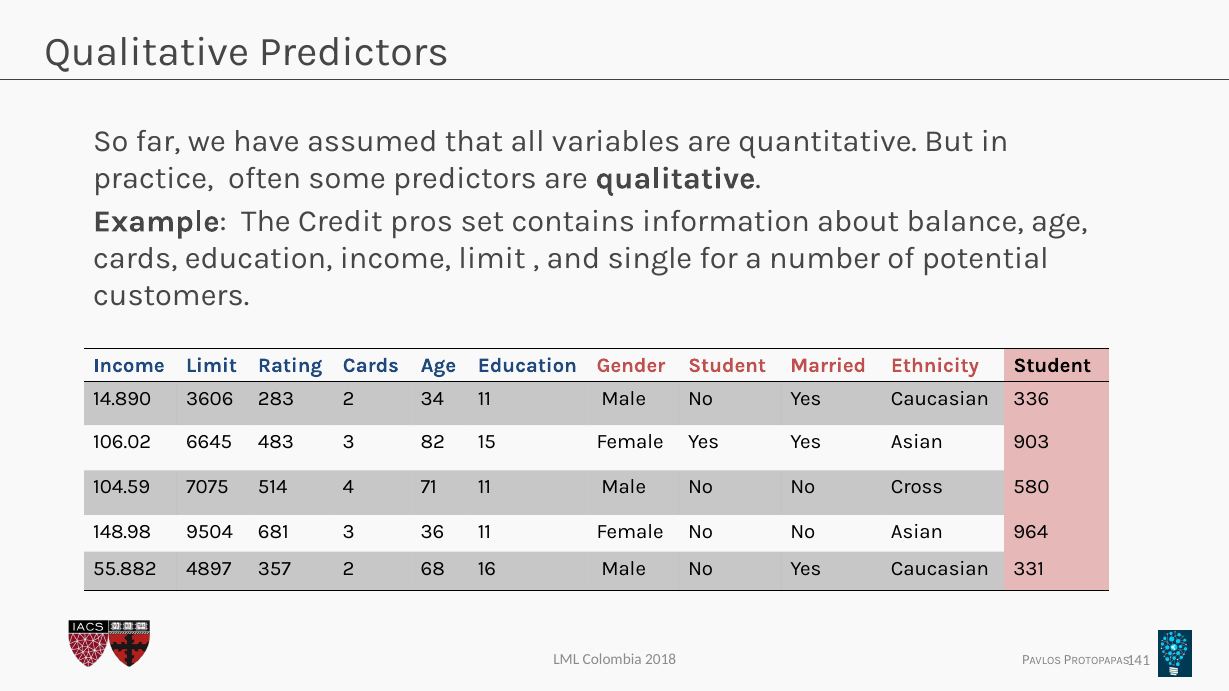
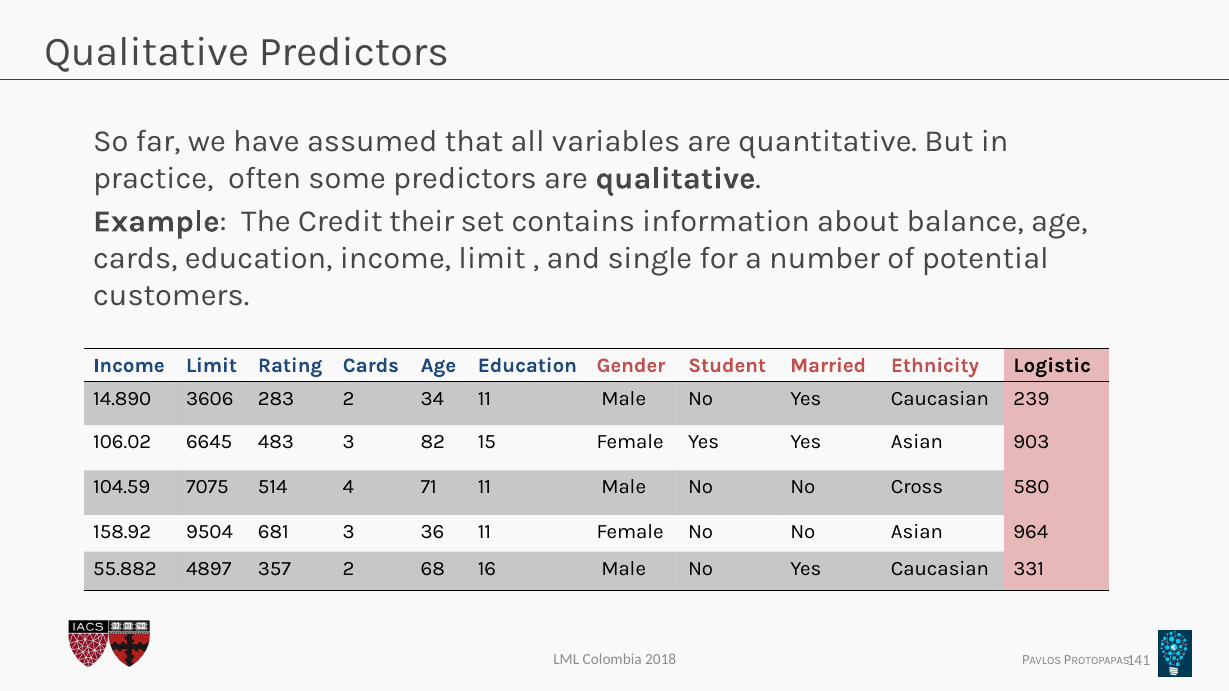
pros: pros -> their (422, 221)
Ethnicity Student: Student -> Logistic (1052, 365)
336: 336 -> 239 (1031, 399)
148.98: 148.98 -> 158.92 (122, 532)
